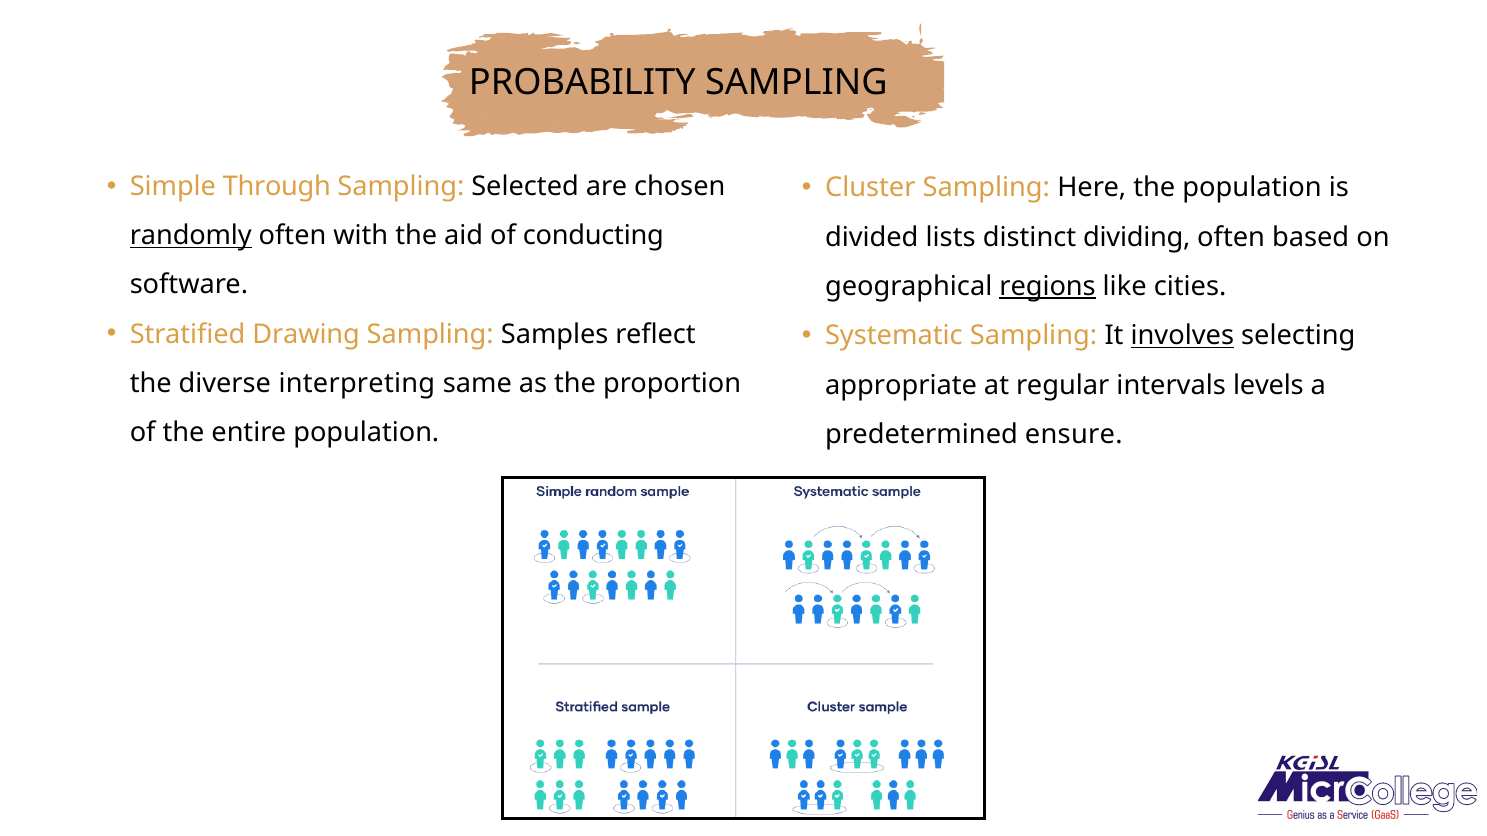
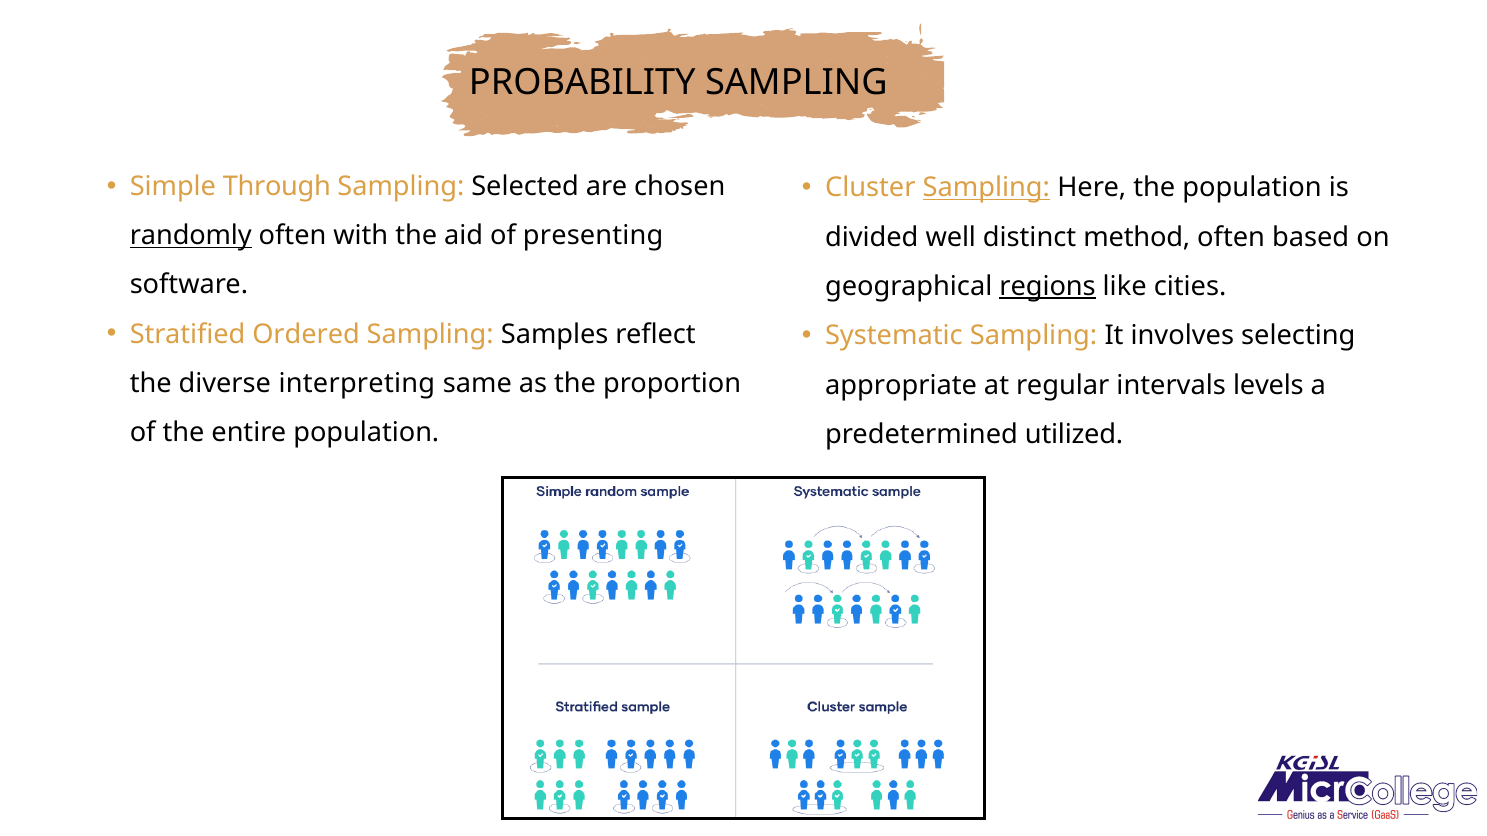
Sampling underline: none -> present (986, 188)
conducting: conducting -> presenting (593, 236)
lists: lists -> well (951, 237)
dividing: dividing -> method (1137, 237)
Drawing: Drawing -> Ordered (306, 334)
involves underline: present -> none (1182, 336)
ensure: ensure -> utilized (1074, 435)
